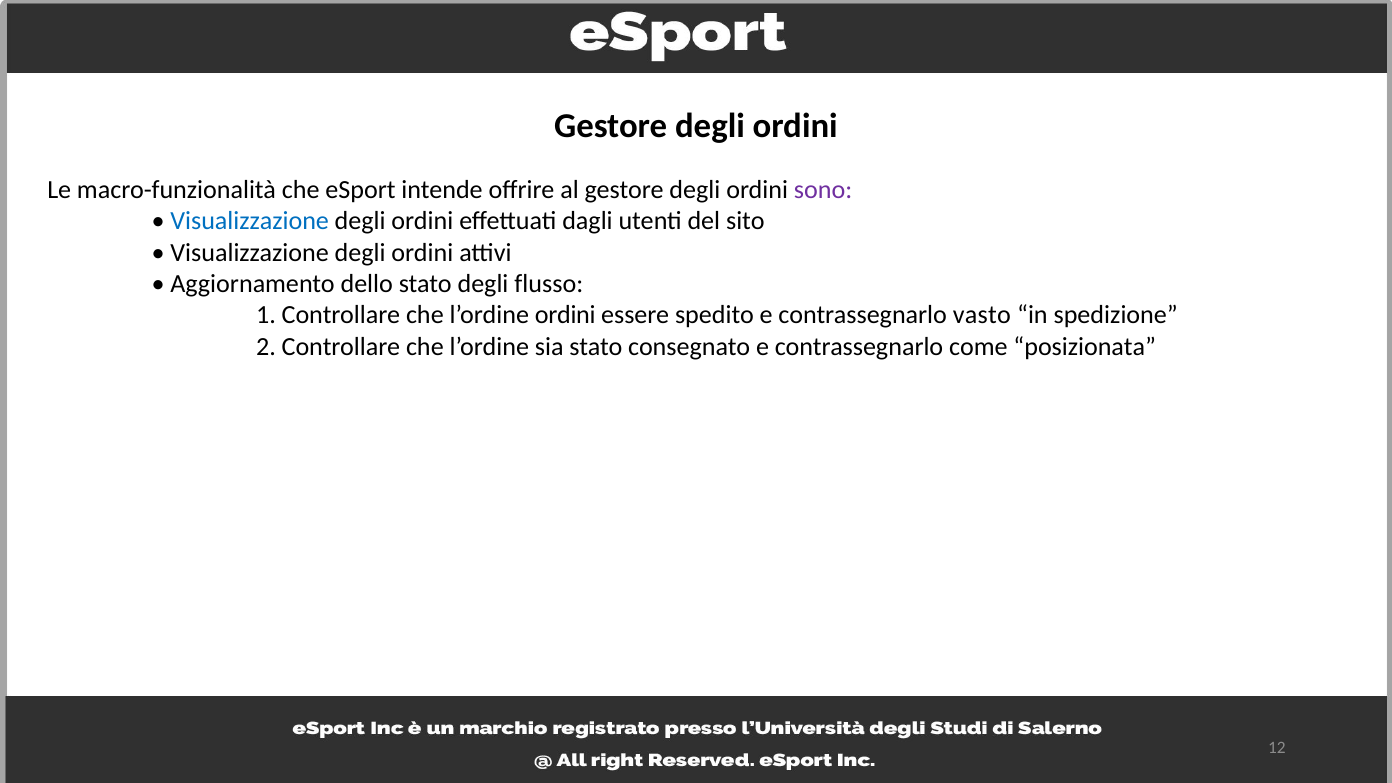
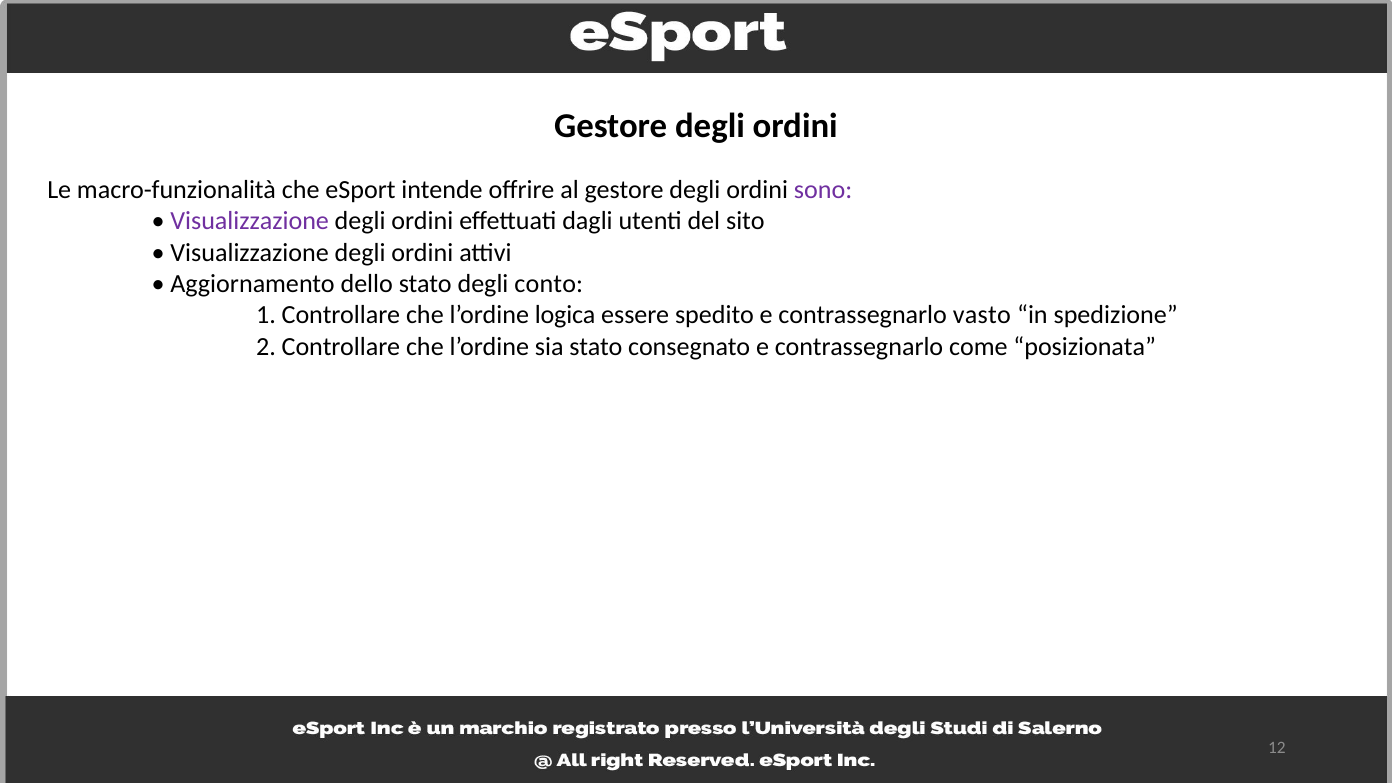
Visualizzazione colour: blue -> purple (250, 221)
flusso: flusso -> conto (549, 284)
l’ordine ordini: ordini -> logica (565, 315)
